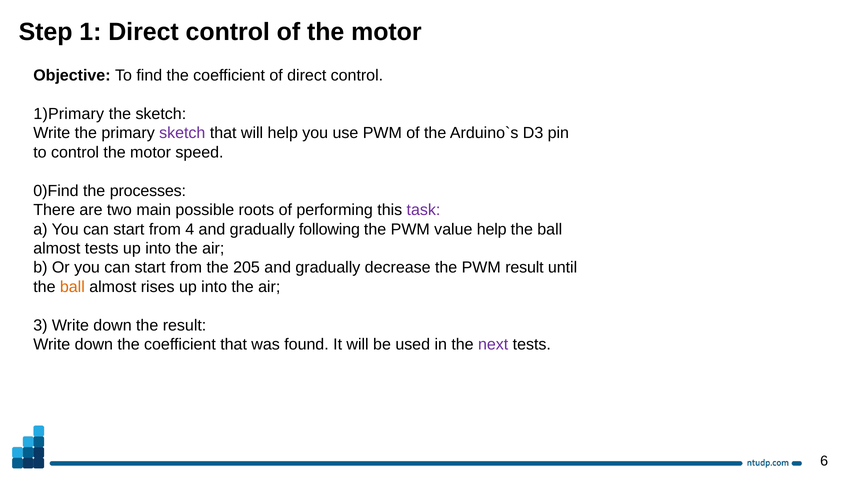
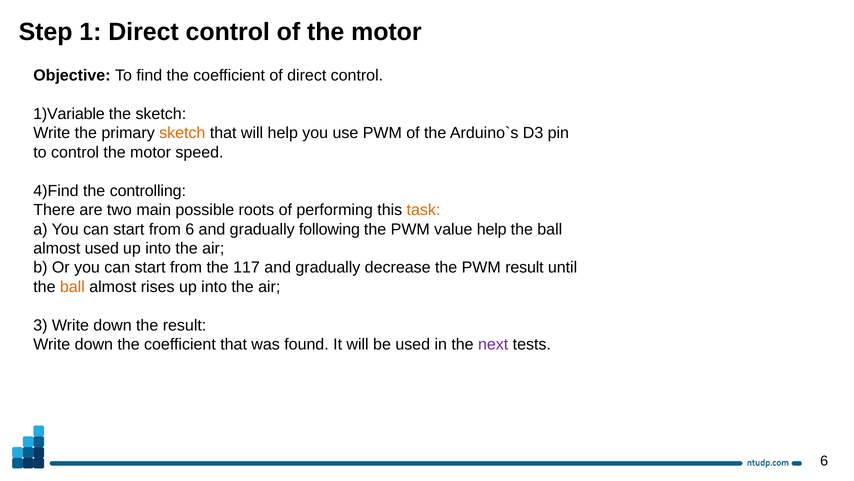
1)Primary: 1)Primary -> 1)Variable (69, 114)
sketch colour: purple -> orange (182, 133)
0)Find: 0)Find -> 4)Find (56, 190)
processes: processes -> controlling (148, 190)
task colour: purple -> orange (423, 210)
from 4: 4 -> 6 (190, 229)
almost tests: tests -> used (102, 248)
205: 205 -> 117 (247, 267)
